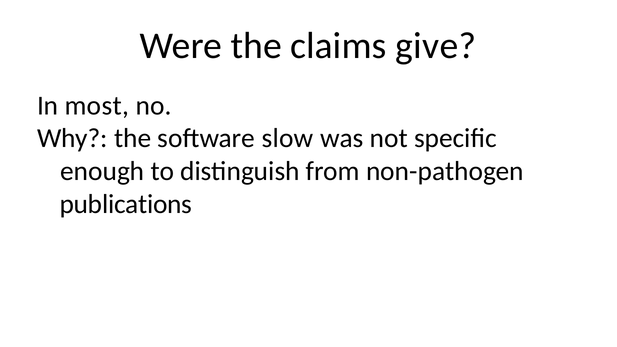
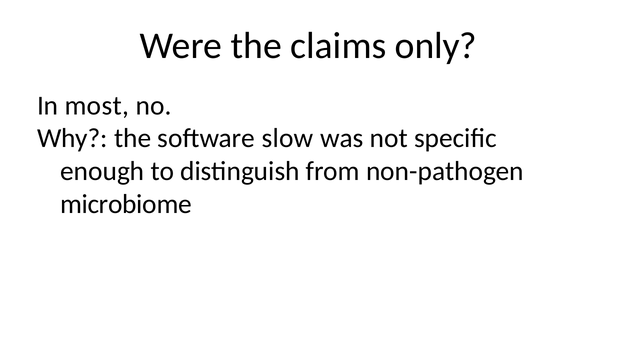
give: give -> only (436, 46)
publications: publications -> microbiome (126, 204)
